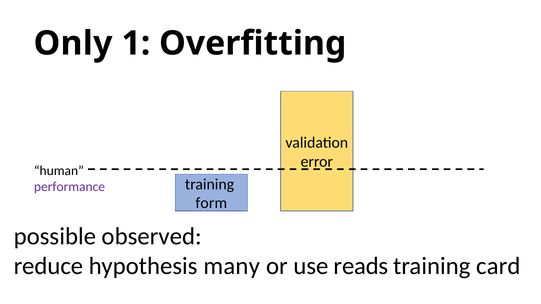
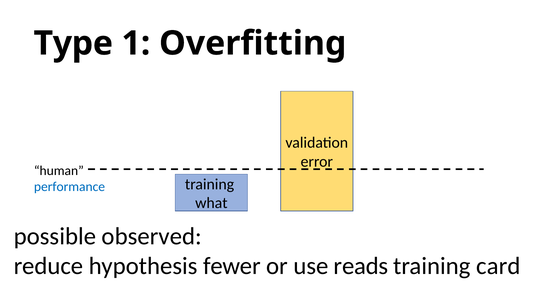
Only: Only -> Type (73, 43)
performance colour: purple -> blue (69, 187)
form: form -> what (211, 203)
many: many -> fewer (232, 266)
